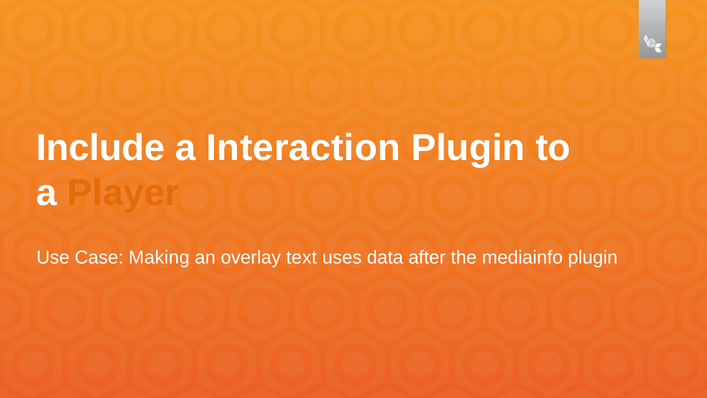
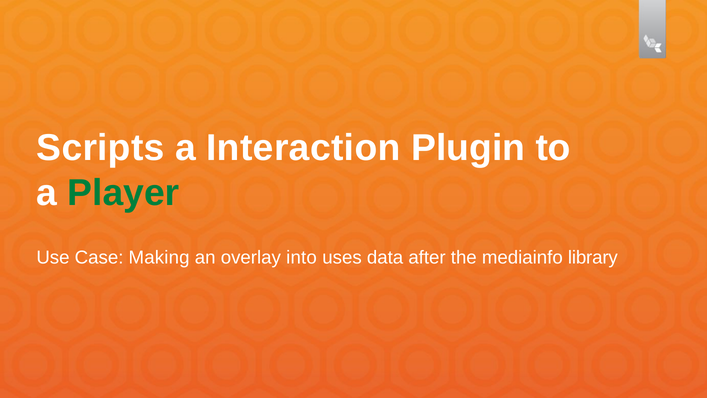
Include: Include -> Scripts (100, 148)
Player colour: orange -> green (123, 193)
text: text -> into (302, 257)
mediainfo plugin: plugin -> library (593, 257)
